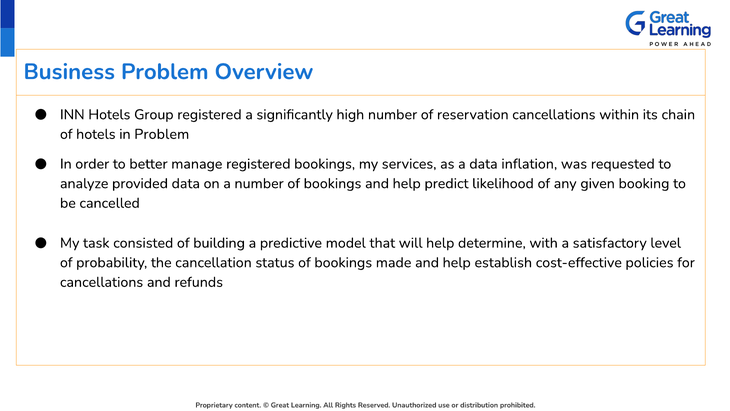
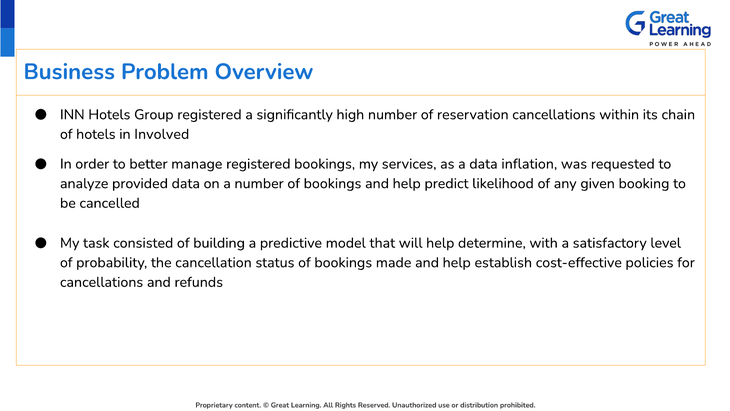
in Problem: Problem -> Involved (162, 134)
